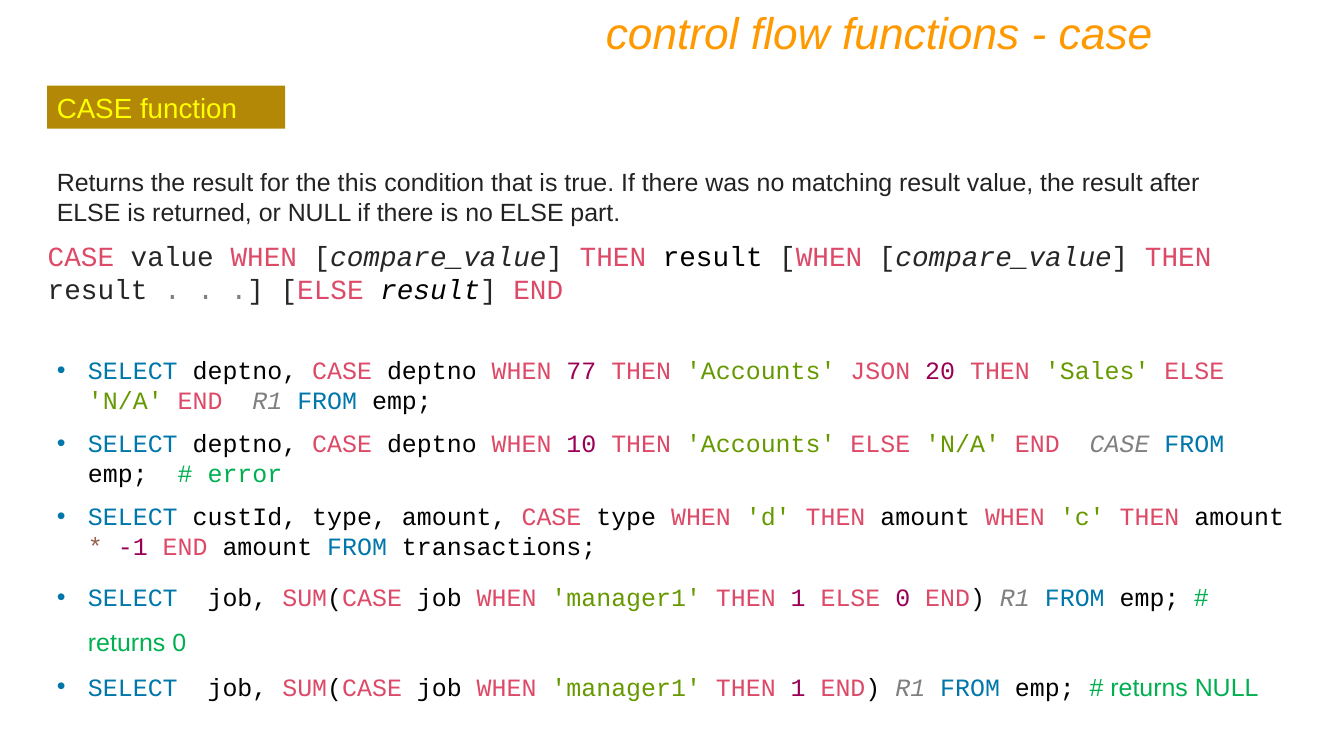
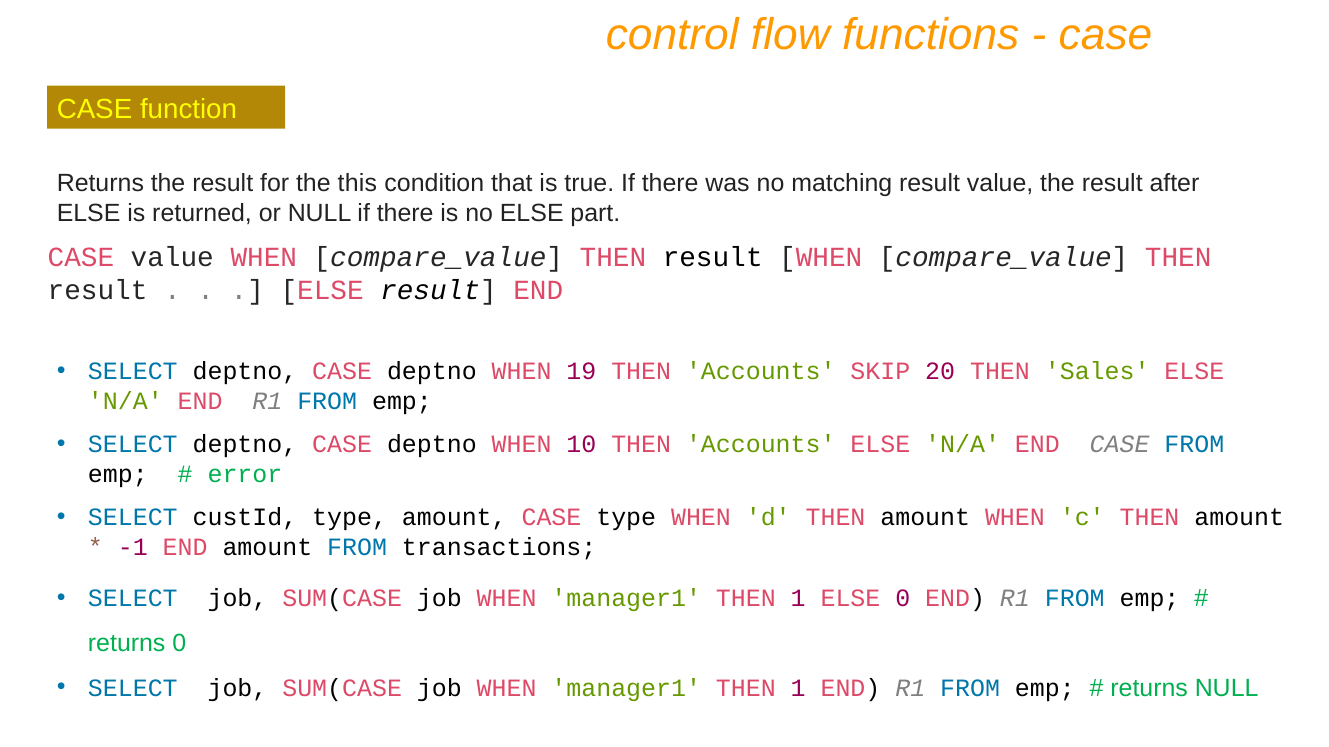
77: 77 -> 19 (581, 372)
JSON: JSON -> SKIP (880, 372)
